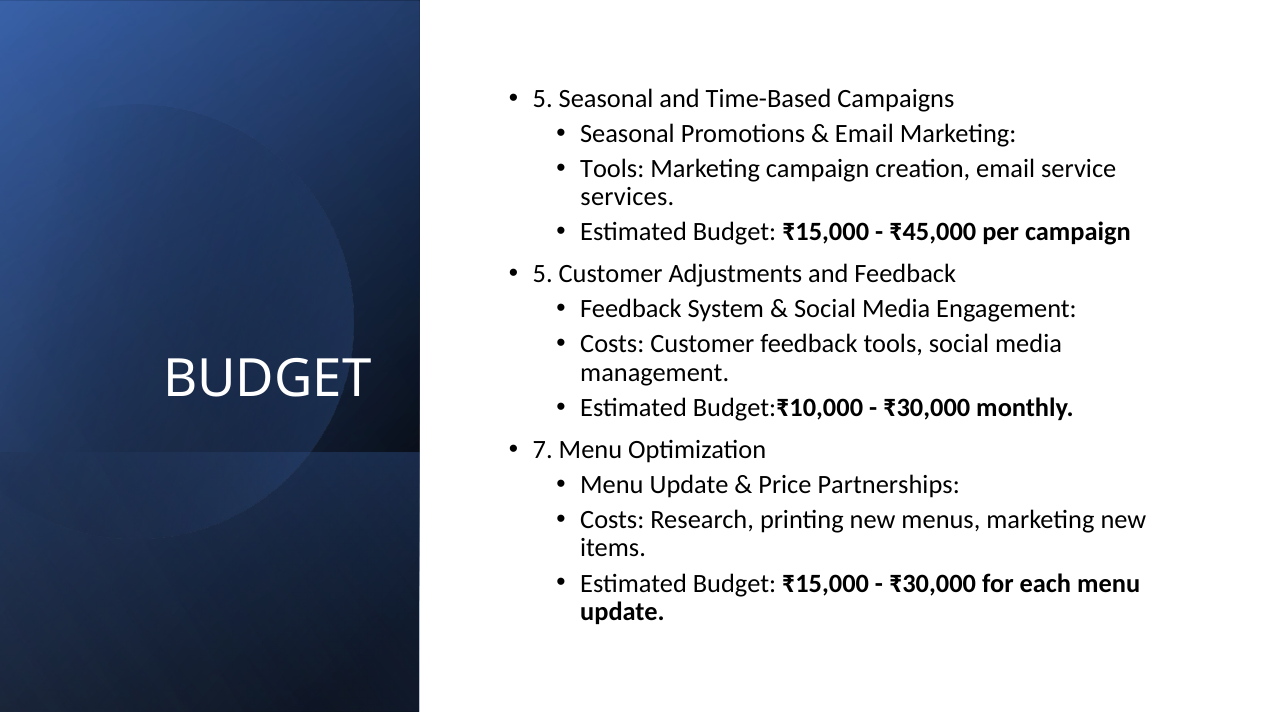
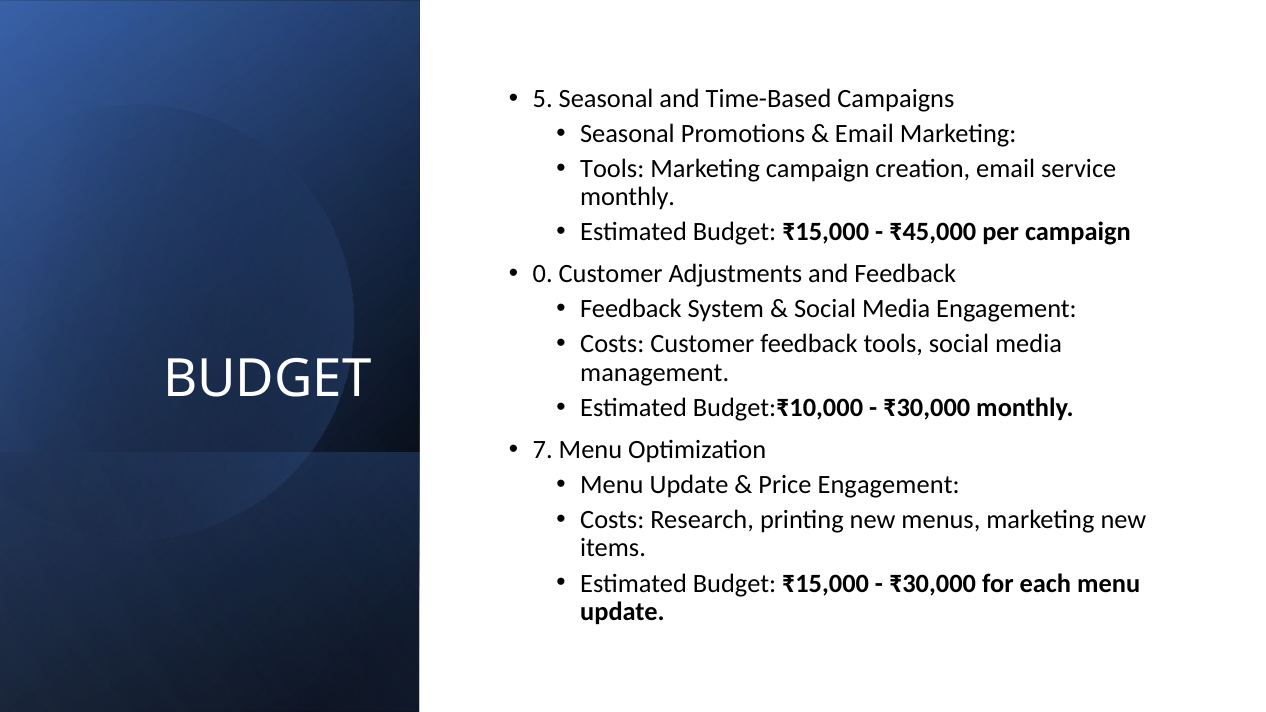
services: services -> monthly (628, 197)
5: 5 -> 0 (543, 274)
Price Partnerships: Partnerships -> Engagement (889, 485)
